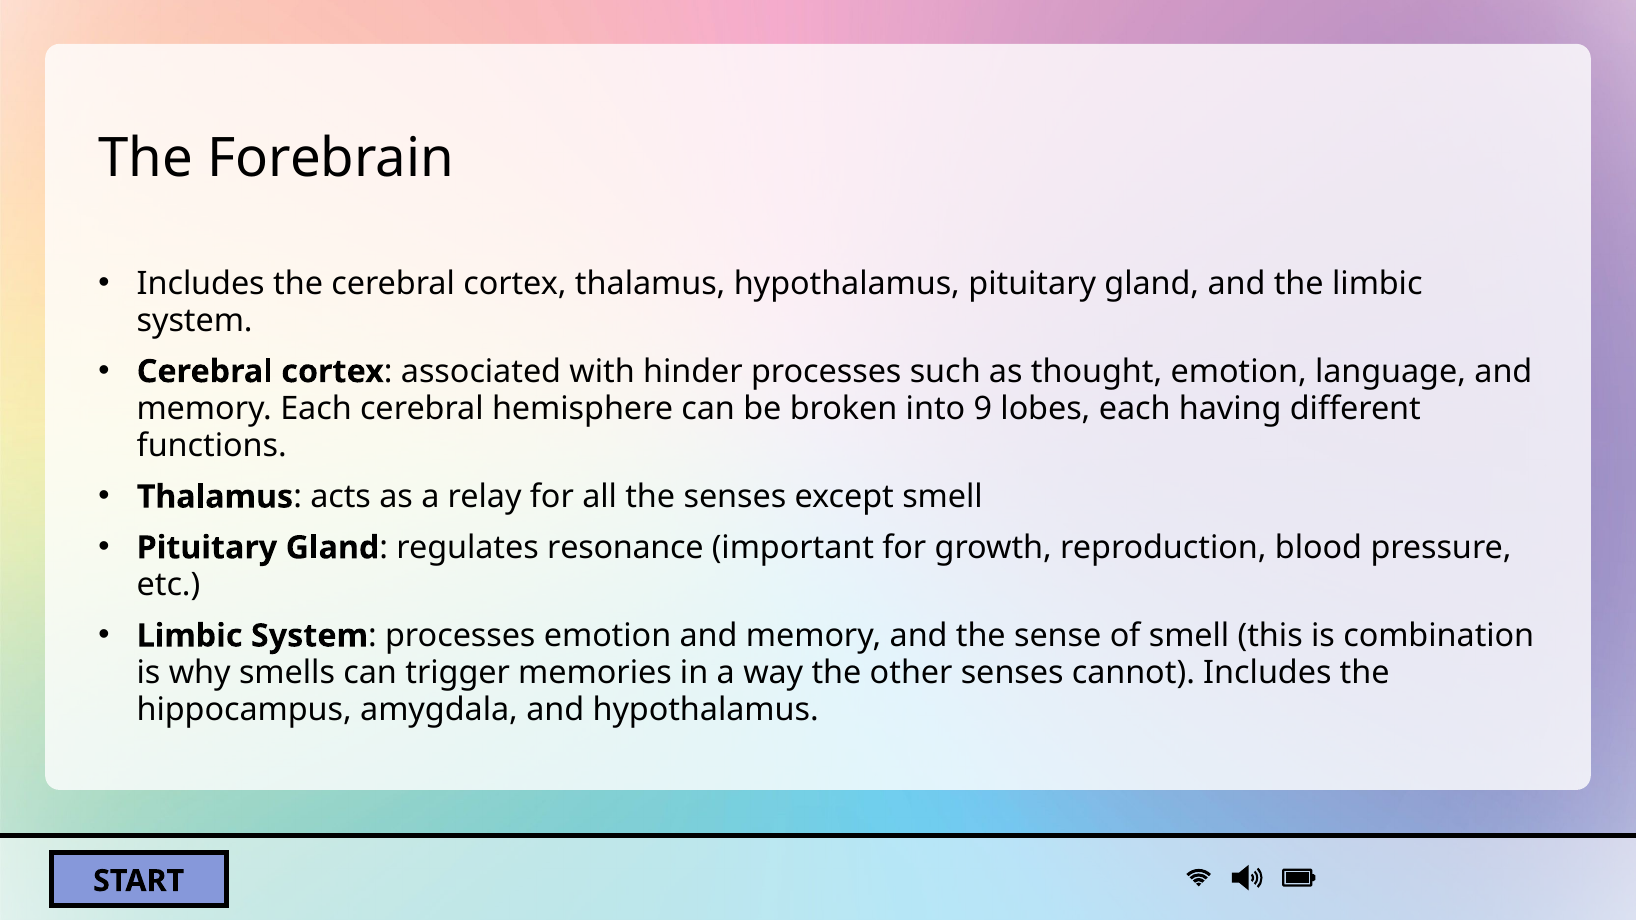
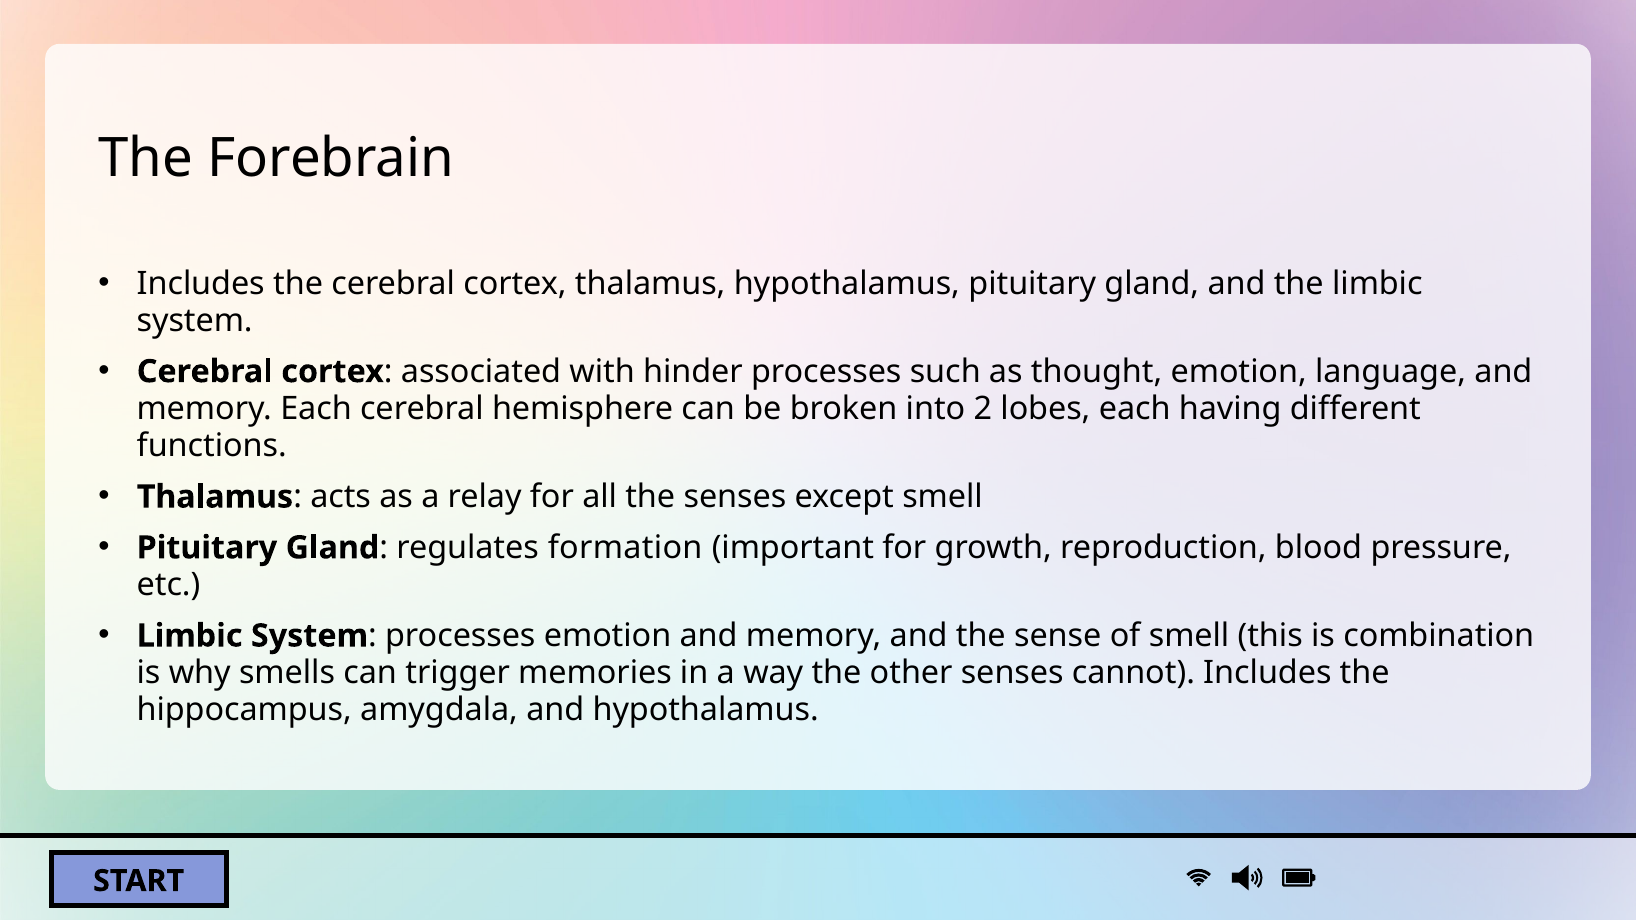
9: 9 -> 2 (983, 409)
resonance: resonance -> formation (625, 548)
